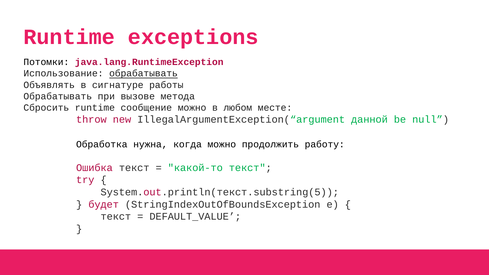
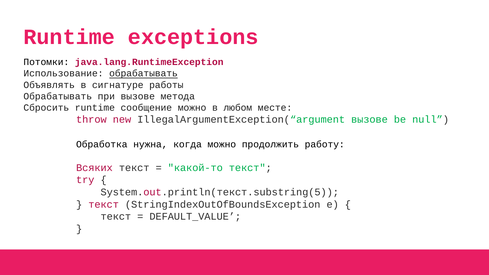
IllegalArgumentException(“argument данной: данной -> вызове (369, 120)
Ошибка: Ошибка -> Всяких (94, 168)
будет: будет -> текст (104, 204)
